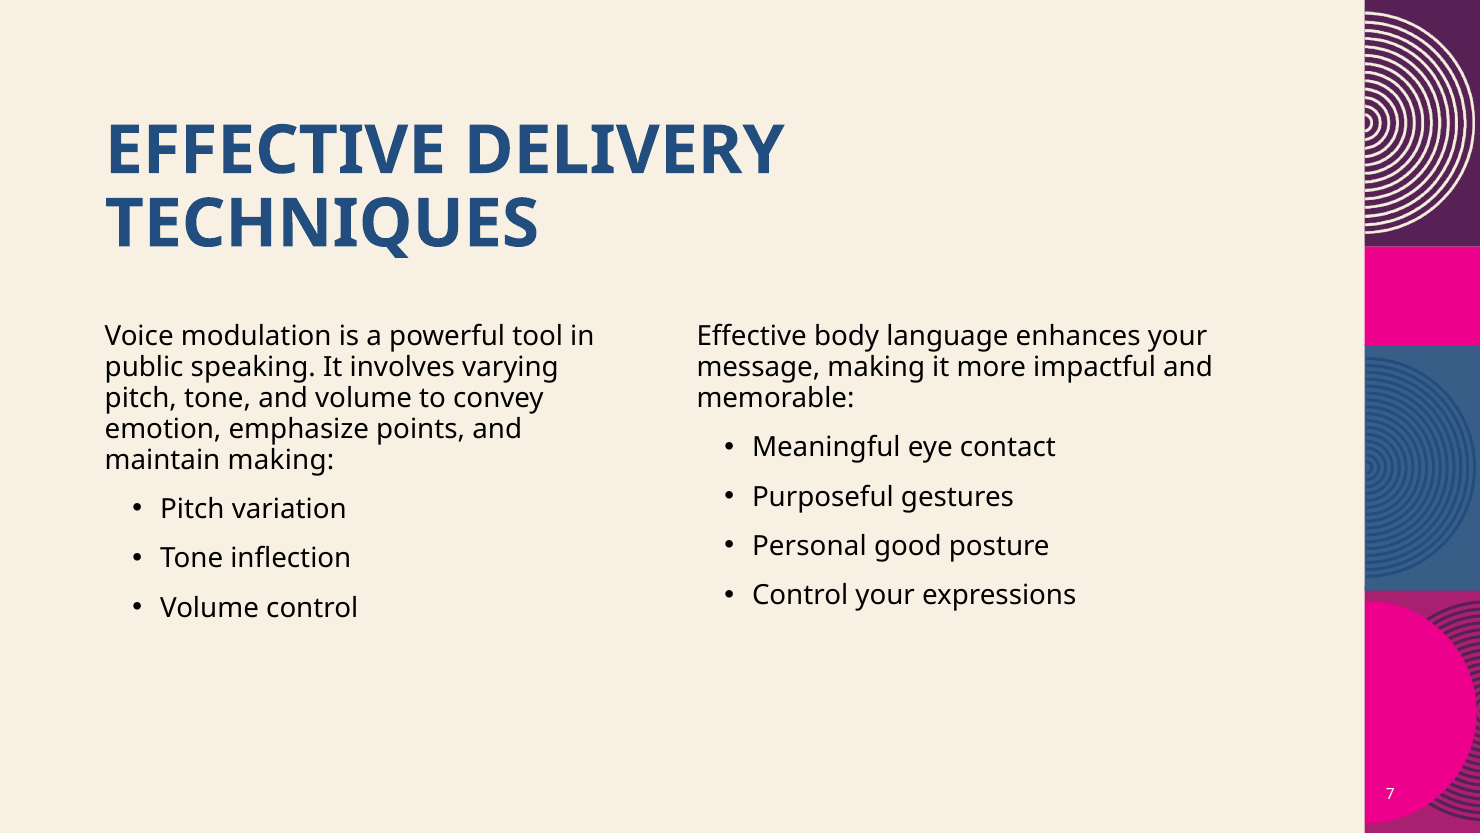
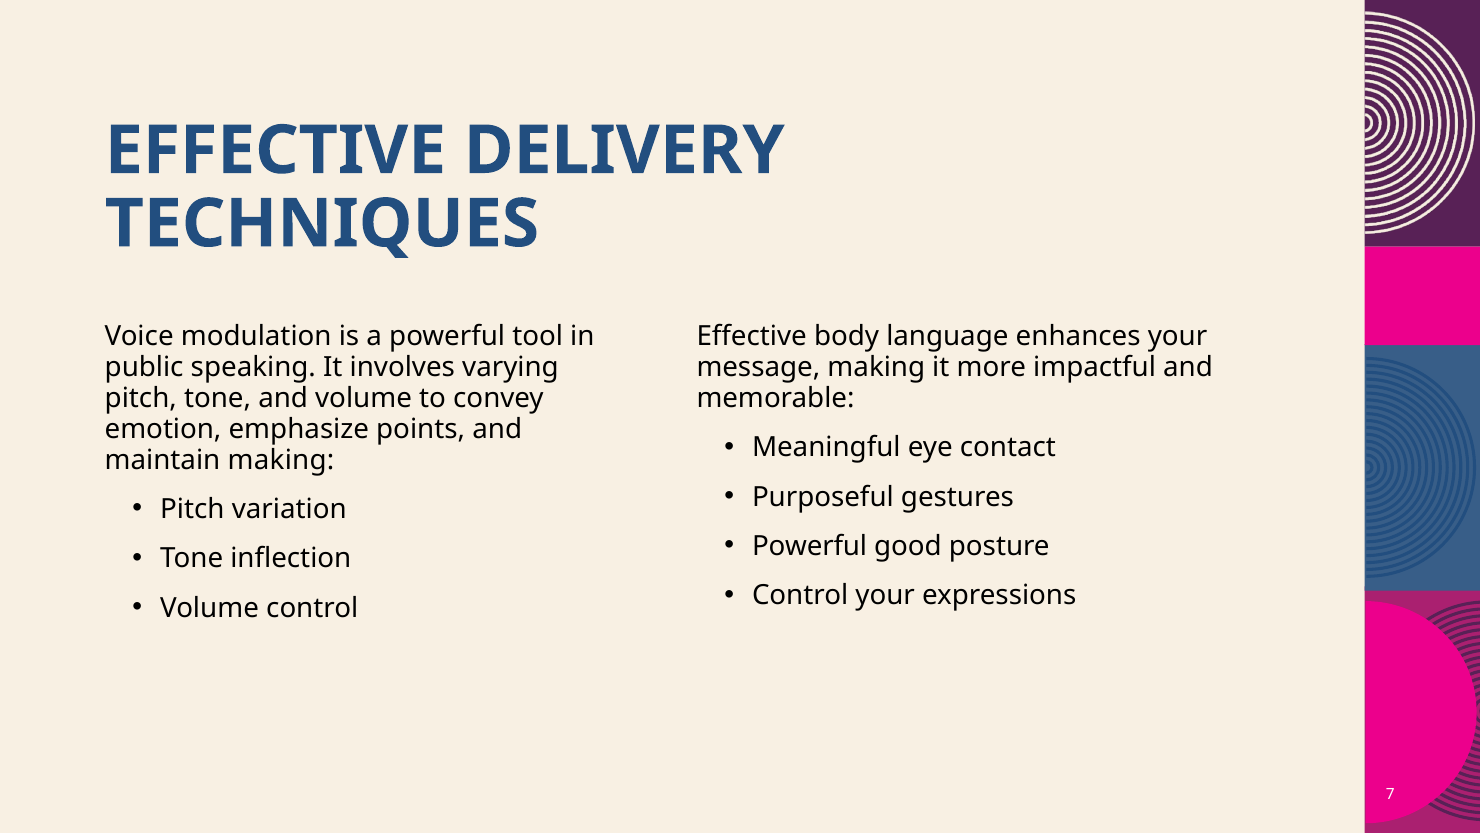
Personal: Personal -> Powerful (810, 546)
